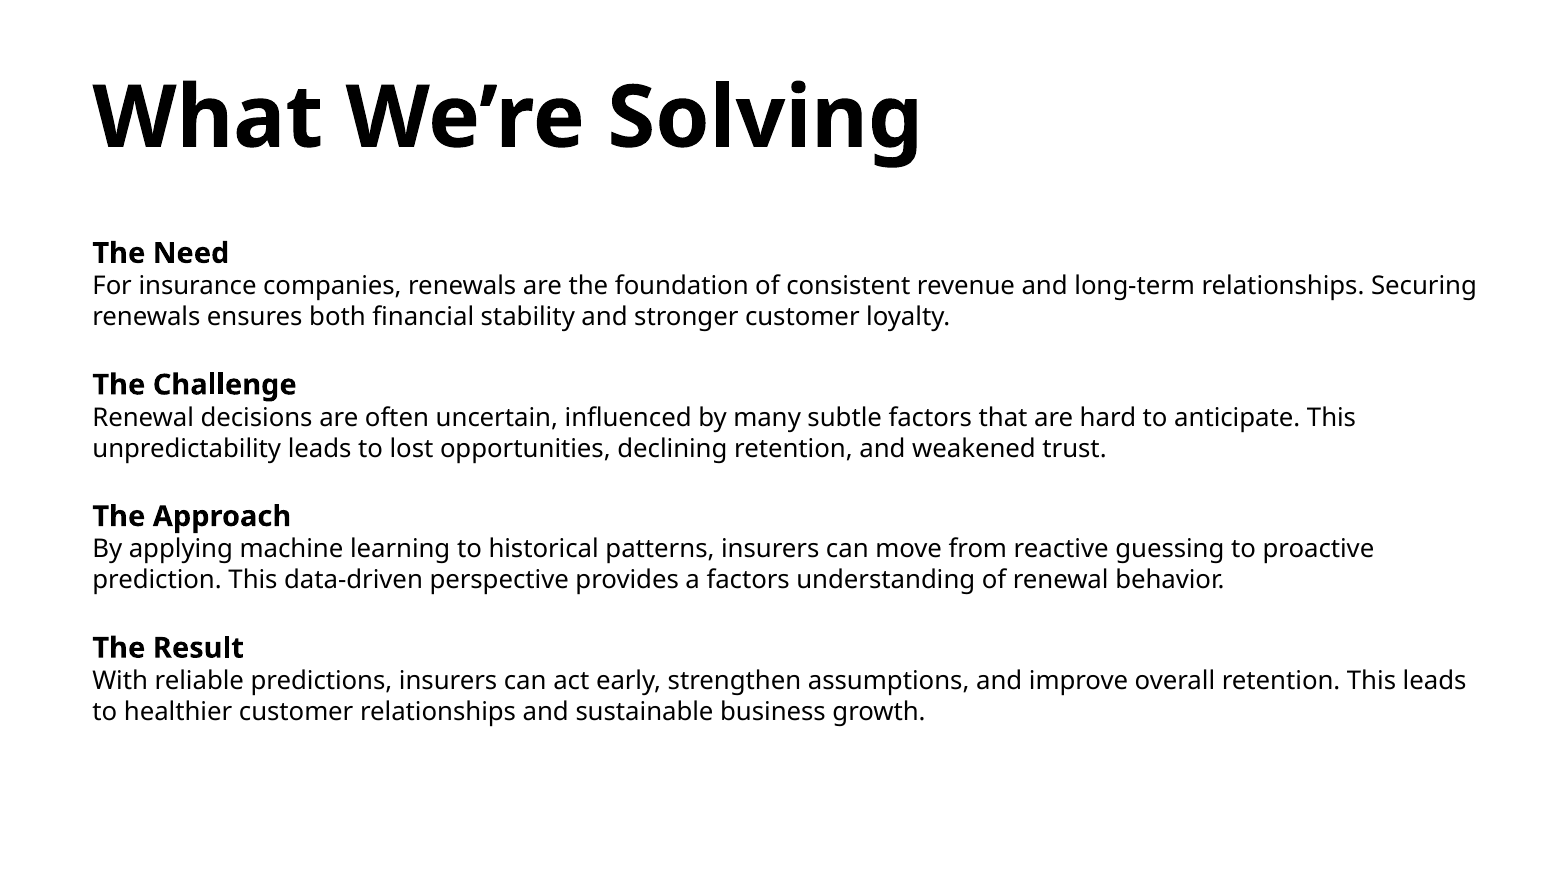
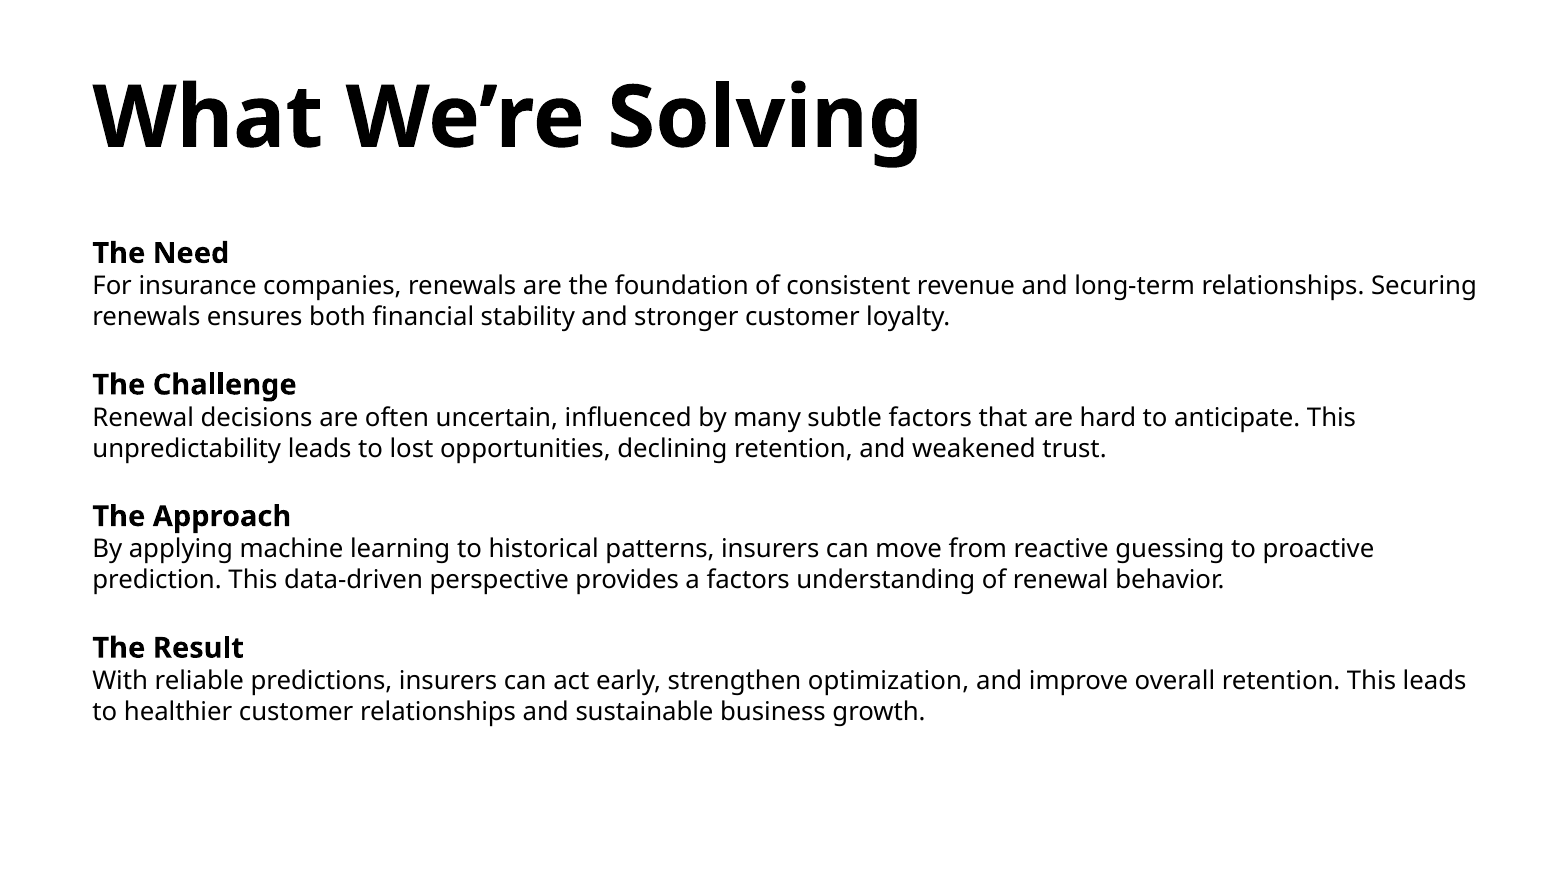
assumptions: assumptions -> optimization (889, 681)
